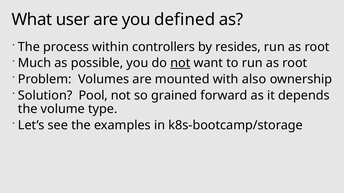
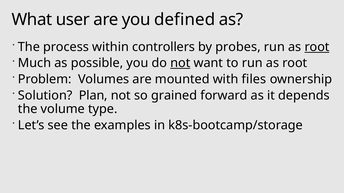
resides: resides -> probes (238, 47)
root underline: none -> present (317, 47)
also: also -> files (254, 79)
Pool: Pool -> Plan (93, 96)
